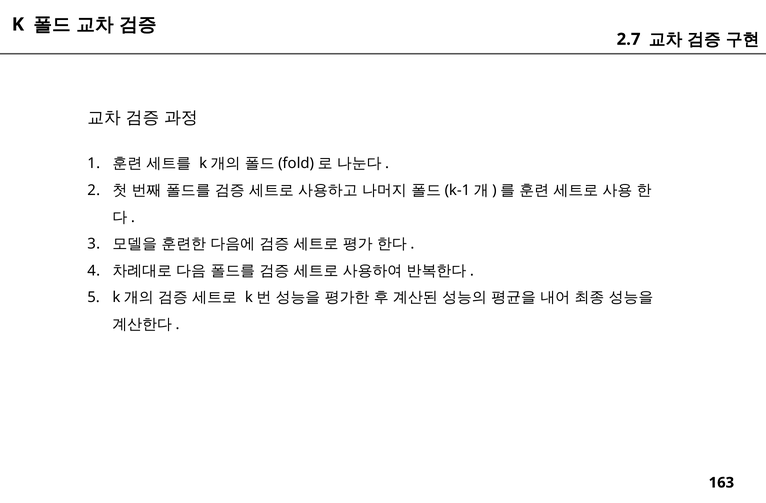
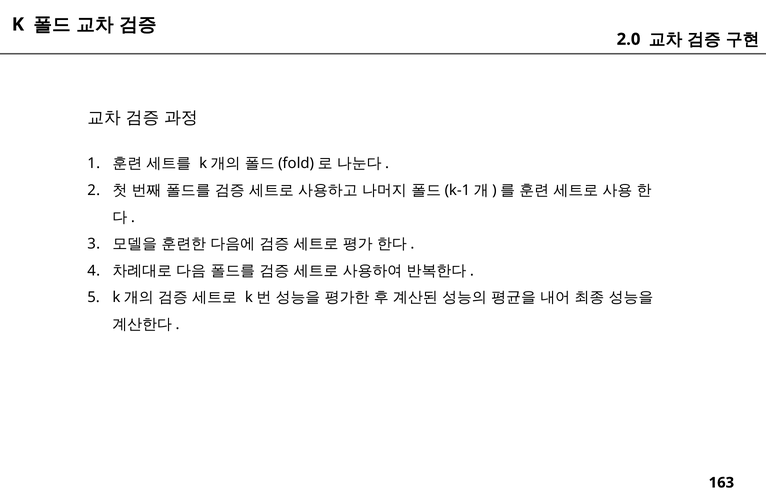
2.7: 2.7 -> 2.0 (629, 39)
